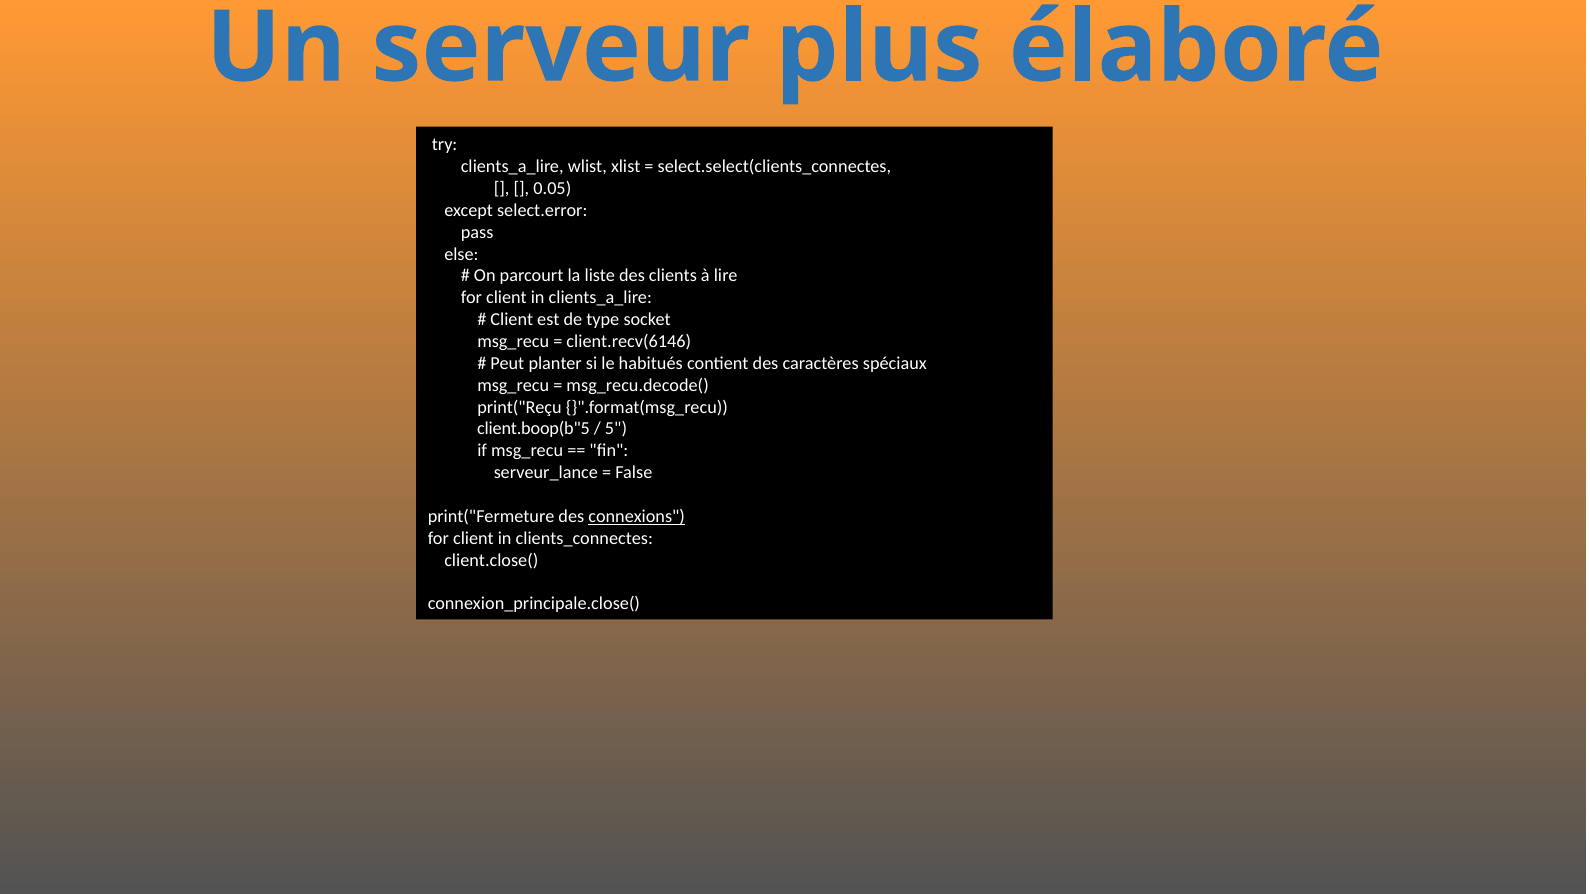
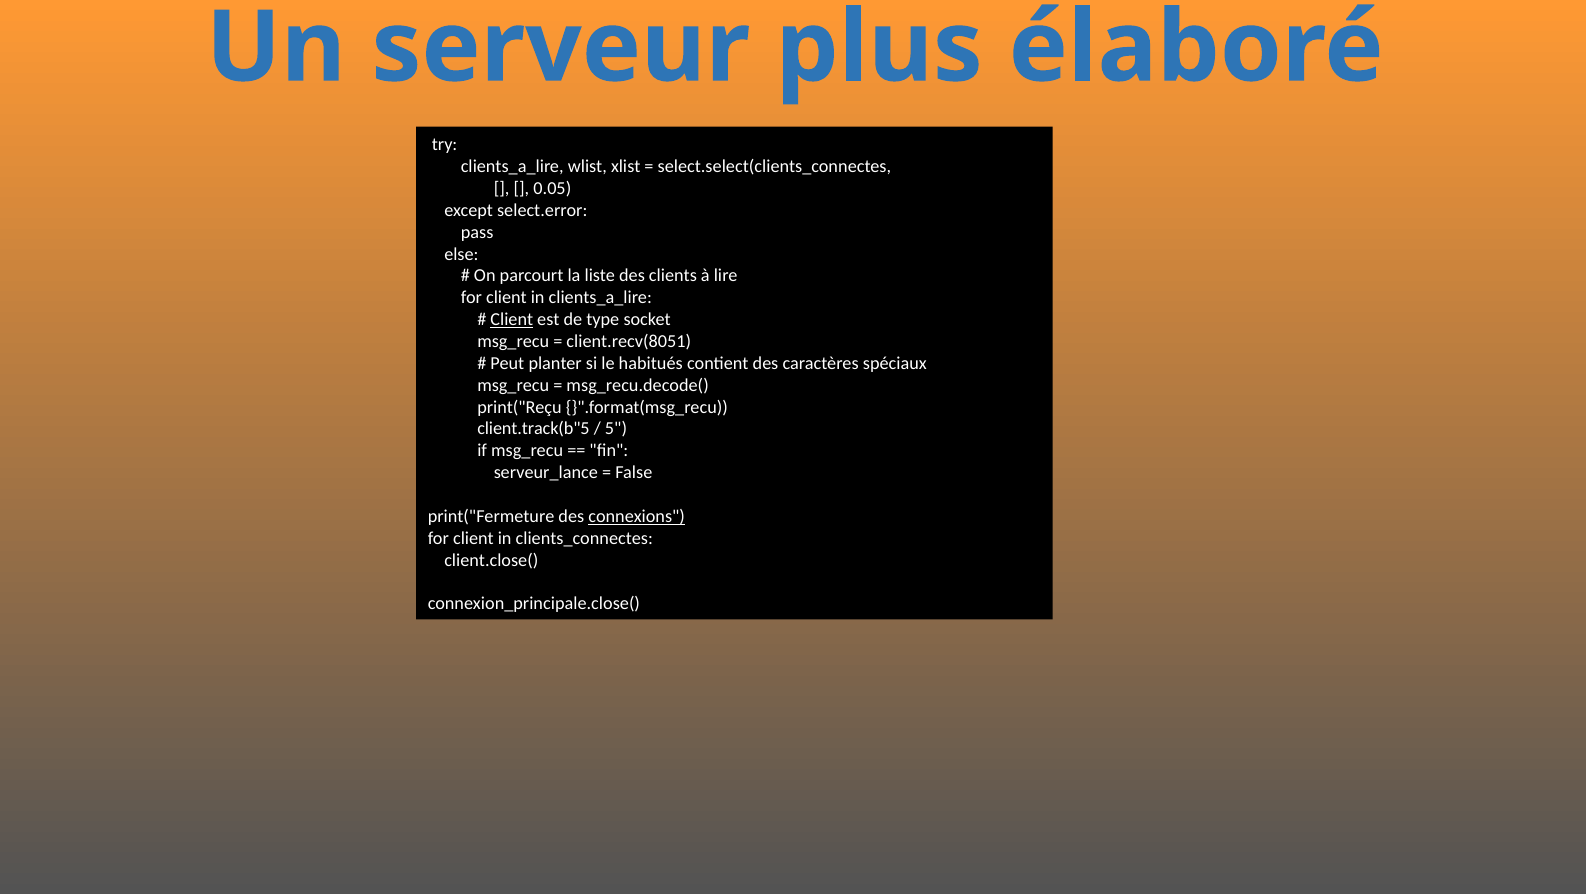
Client underline: none -> present (512, 320)
client.recv(6146: client.recv(6146 -> client.recv(8051 (629, 342)
client.boop(b"5: client.boop(b"5 -> client.track(b"5 (533, 429)
